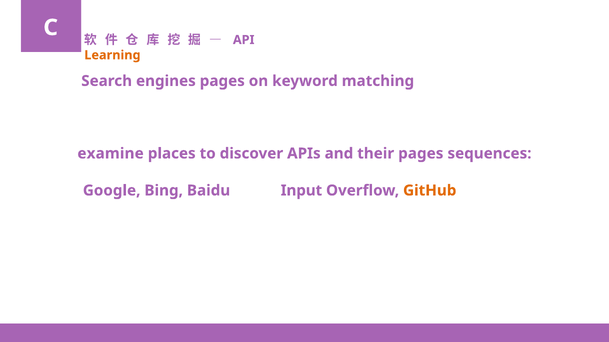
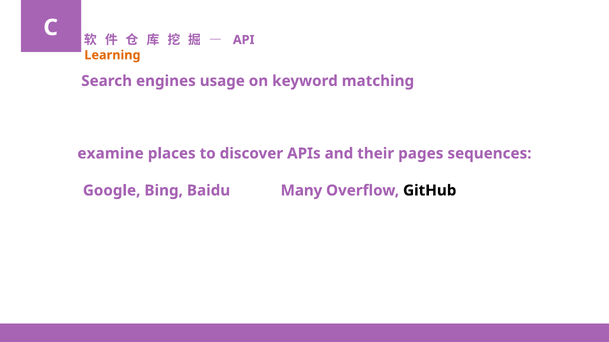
engines pages: pages -> usage (222, 81)
Input: Input -> Many (301, 191)
GitHub colour: orange -> black (430, 191)
